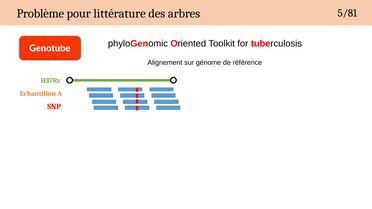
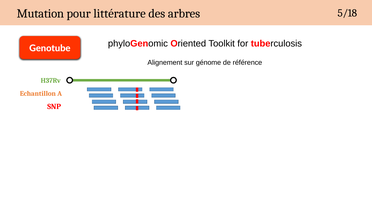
Problème: Problème -> Mutation (40, 14)
5/81: 5/81 -> 5/18 (347, 13)
